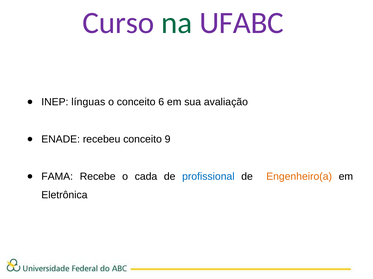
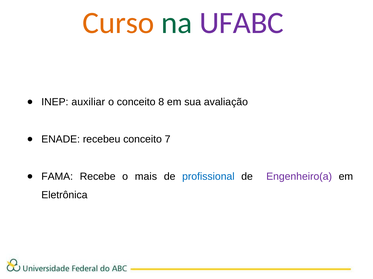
Curso colour: purple -> orange (118, 23)
línguas: línguas -> auxiliar (88, 102)
6: 6 -> 8 (161, 102)
9: 9 -> 7 (168, 140)
cada: cada -> mais (146, 177)
Engenheiro(a colour: orange -> purple (299, 177)
